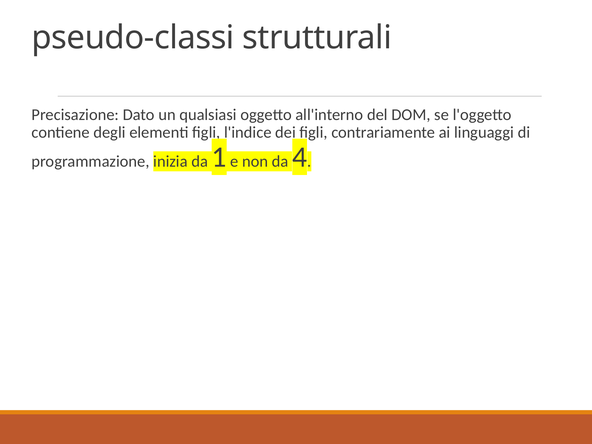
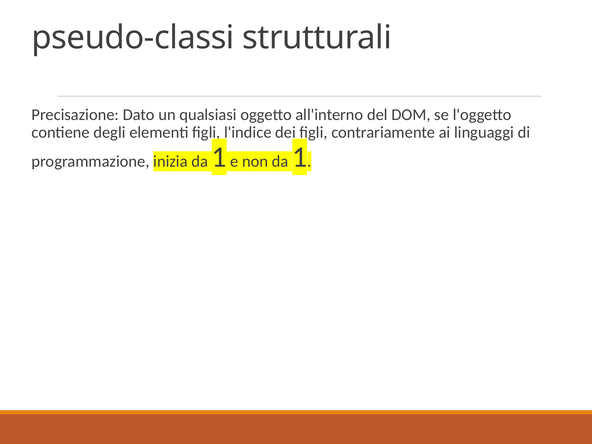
non da 4: 4 -> 1 (300, 157)
